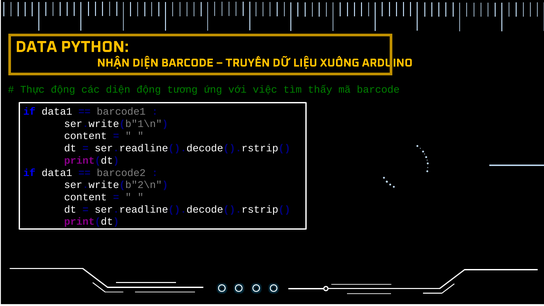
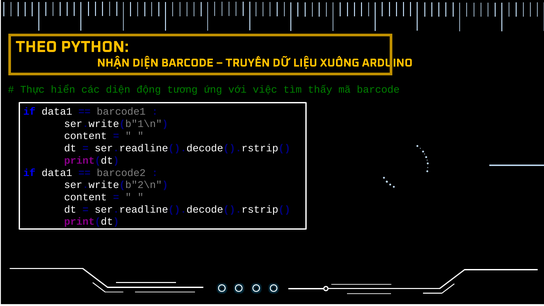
DATA: DATA -> THEO (36, 47)
Thực động: động -> hiển (63, 89)
